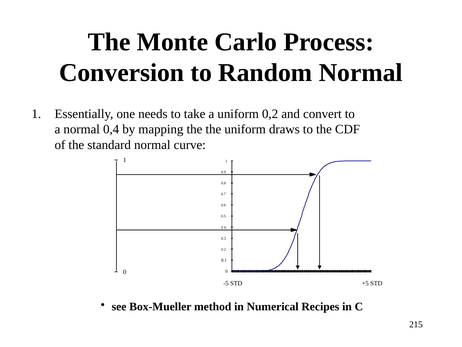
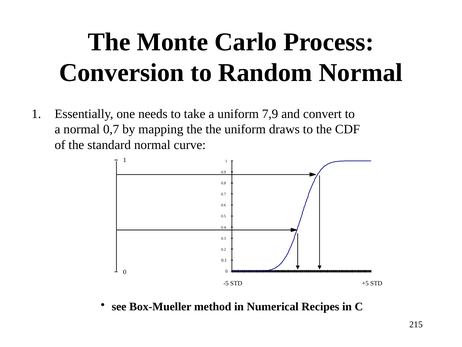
0,2: 0,2 -> 7,9 (270, 114)
0,4: 0,4 -> 0,7 (111, 129)
